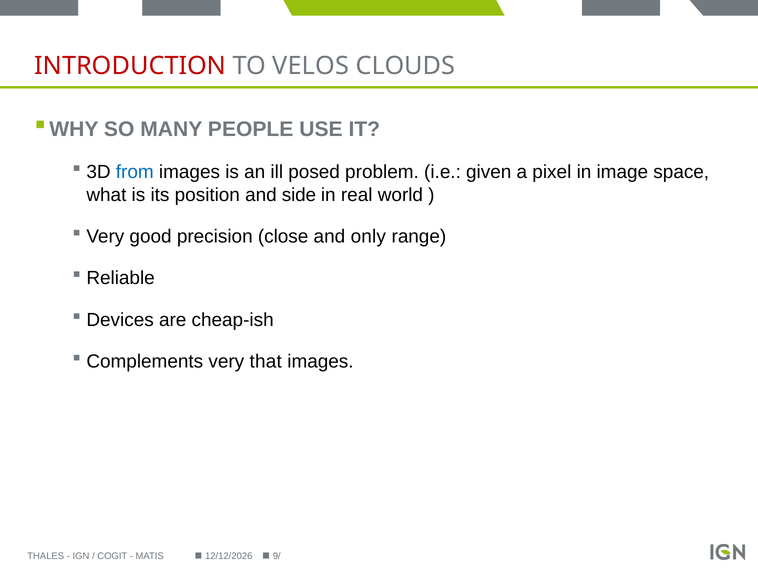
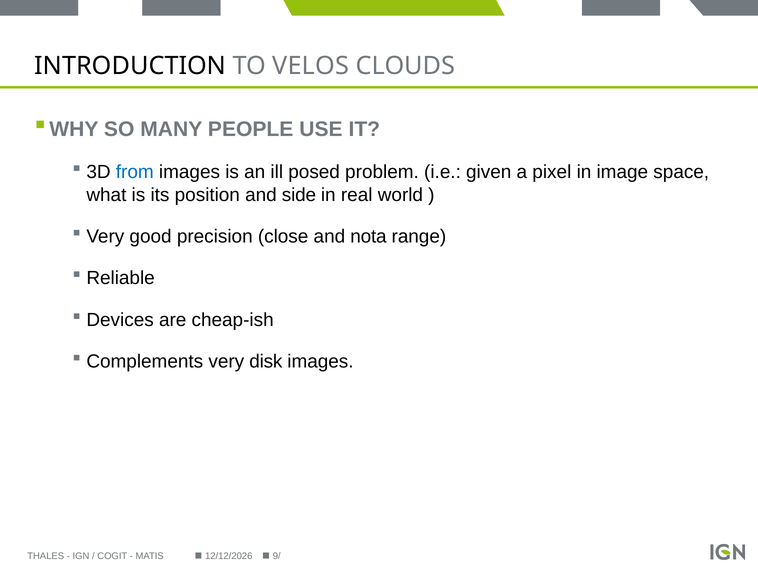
INTRODUCTION colour: red -> black (130, 66)
only: only -> nota (368, 236)
that: that -> disk (266, 361)
